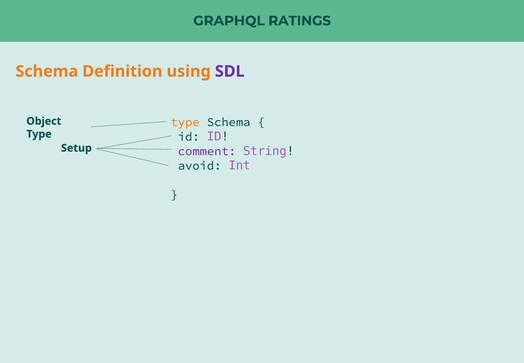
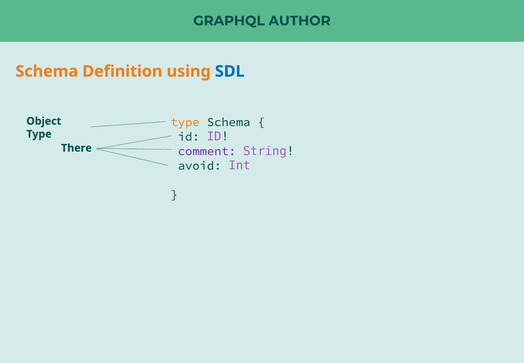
RATINGS: RATINGS -> AUTHOR (300, 21)
SDL colour: purple -> blue (230, 71)
Setup: Setup -> There (76, 148)
